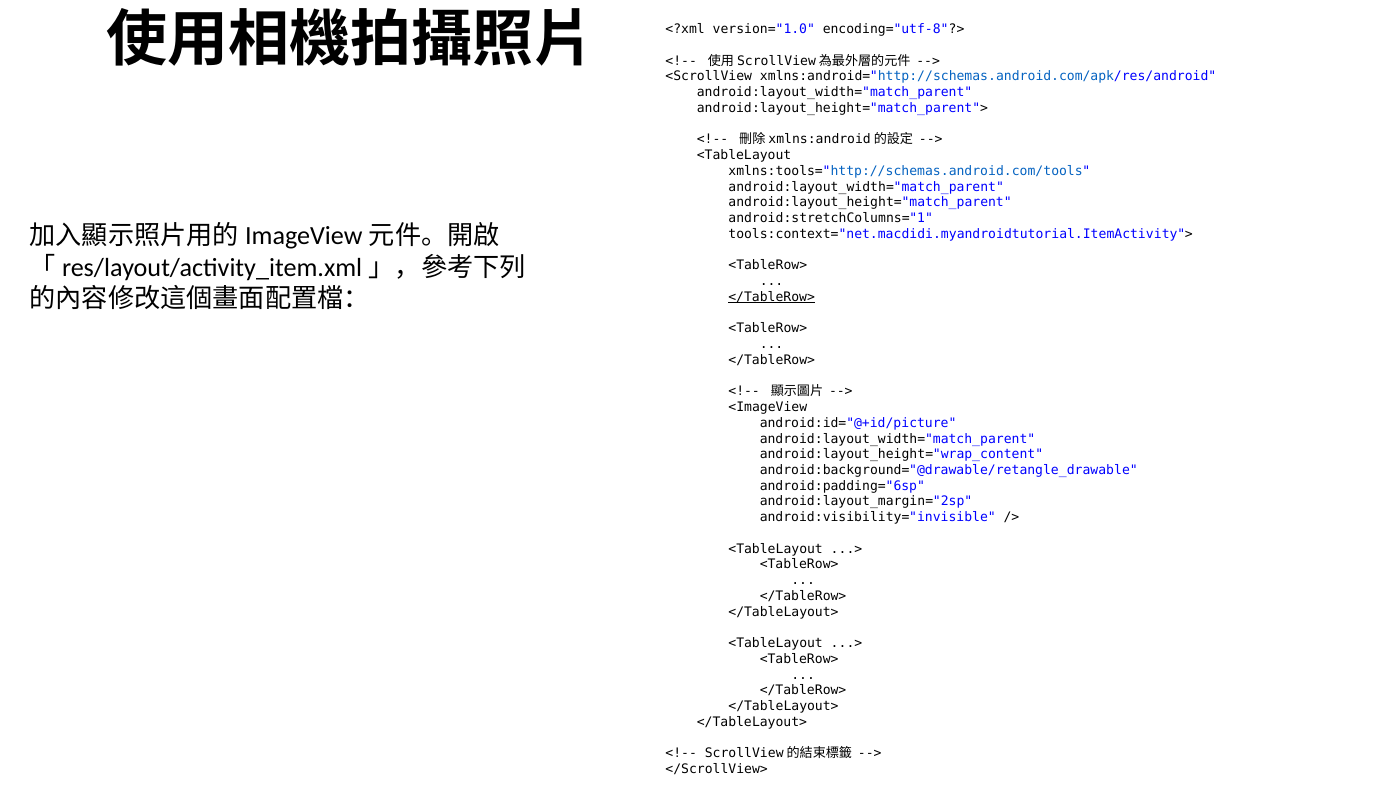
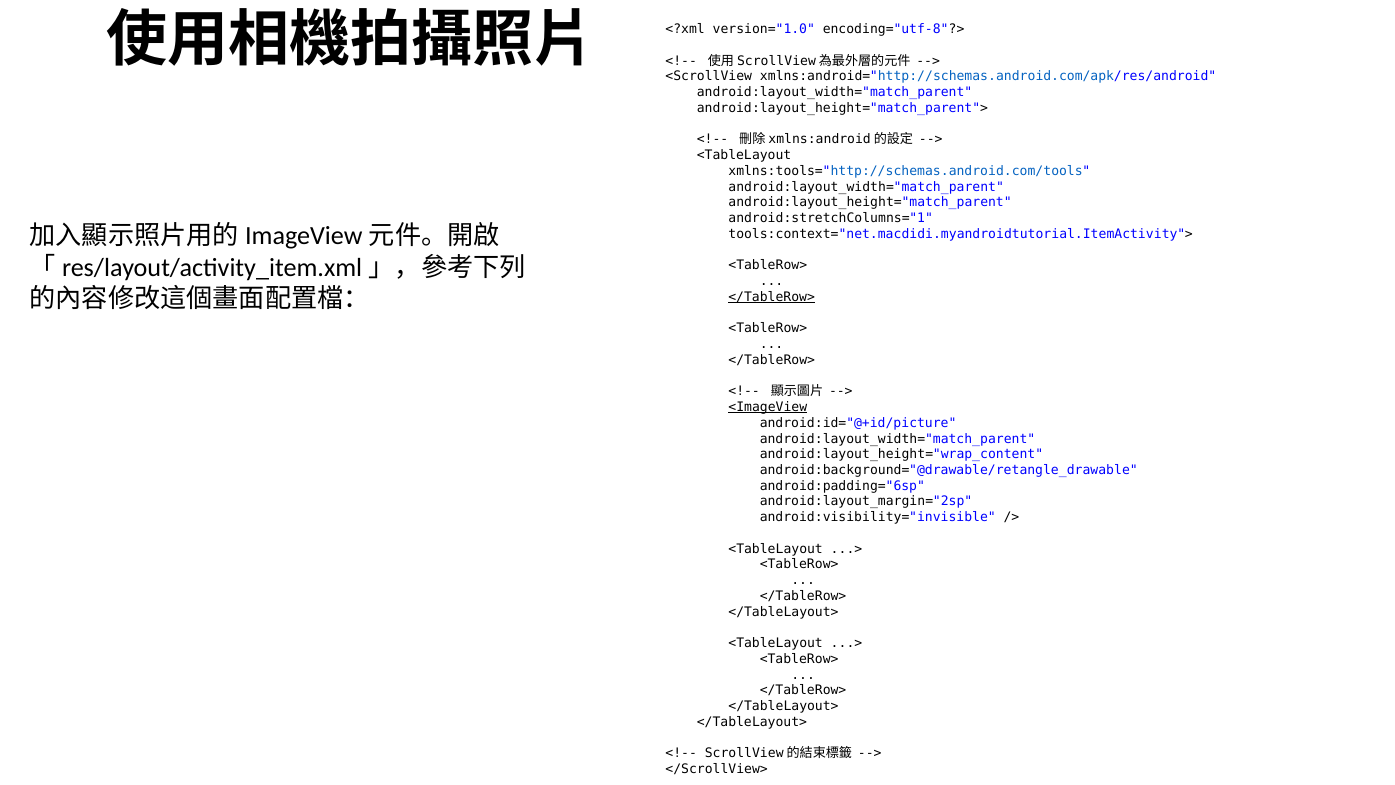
<ImageView underline: none -> present (768, 407)
